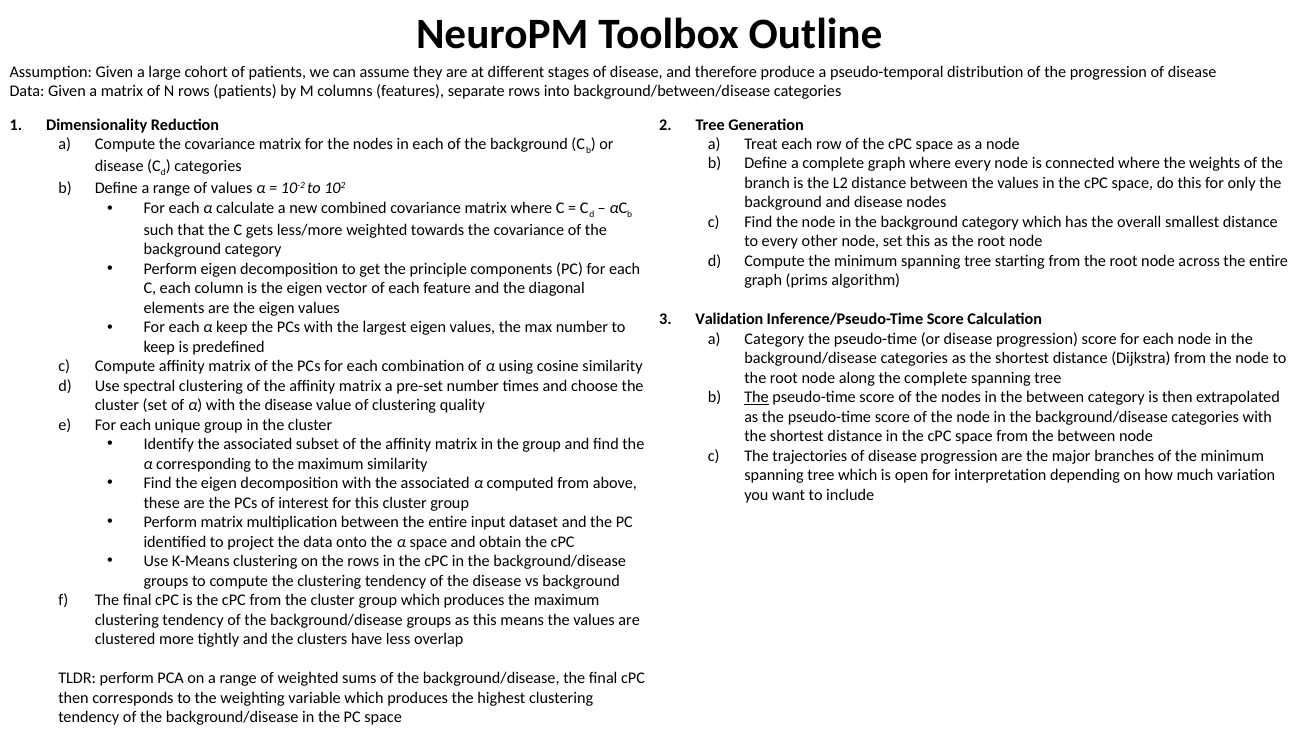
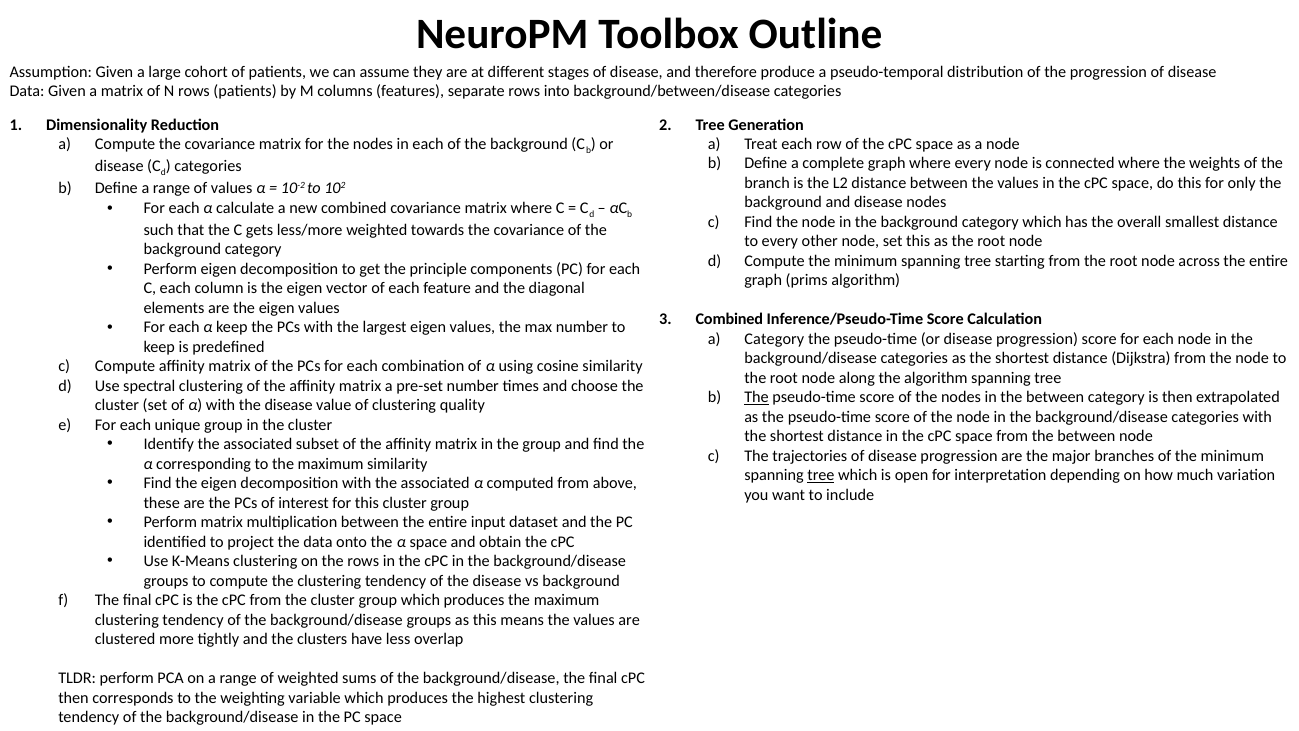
Validation: Validation -> Combined (729, 319)
the complete: complete -> algorithm (936, 378)
tree underline: none -> present (821, 475)
